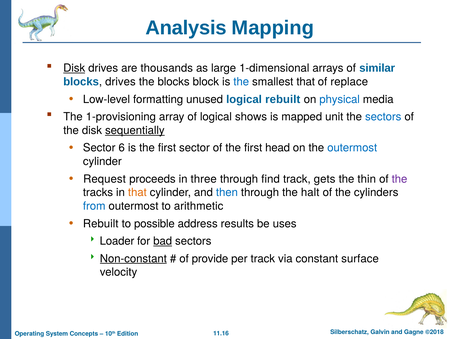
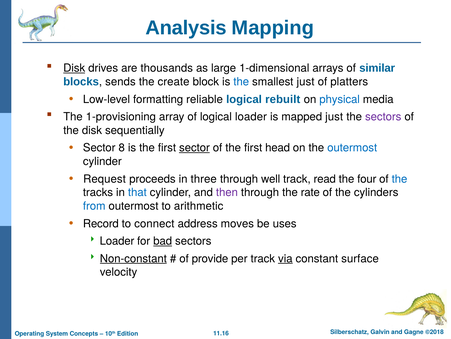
blocks drives: drives -> sends (120, 82)
the blocks: blocks -> create (174, 82)
smallest that: that -> just (306, 82)
replace: replace -> platters (349, 82)
unused: unused -> reliable (205, 99)
logical shows: shows -> loader (251, 117)
mapped unit: unit -> just (334, 117)
sectors colour: blue -> purple (383, 117)
sequentially underline: present -> none (135, 130)
6: 6 -> 8 (122, 148)
sector underline: none -> present (194, 148)
find: find -> well (271, 179)
gets: gets -> read (325, 179)
thin: thin -> four (367, 179)
the colour: purple -> blue (400, 179)
that colour: orange -> blue (137, 192)
then colour: blue -> purple (227, 192)
halt: halt -> rate (310, 192)
Rebuilt: Rebuilt -> Record (101, 223)
possible: possible -> connect (154, 223)
results: results -> moves (237, 223)
via underline: none -> present (285, 258)
